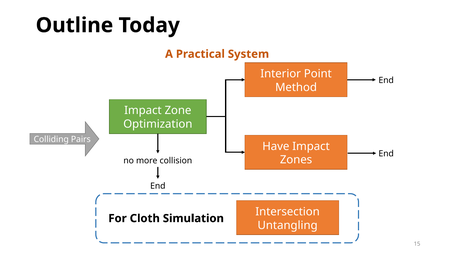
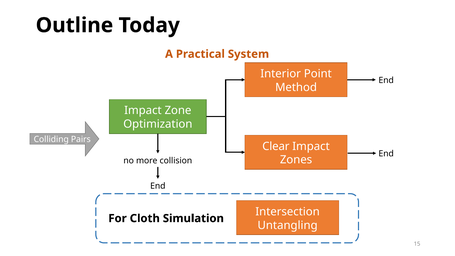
Have: Have -> Clear (276, 146)
